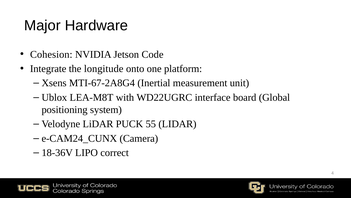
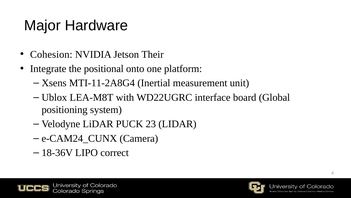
Code: Code -> Their (153, 54)
longitude: longitude -> positional (104, 69)
MTI-67-2A8G4: MTI-67-2A8G4 -> MTI-11-2A8G4 (102, 83)
55: 55 -> 23 (151, 124)
